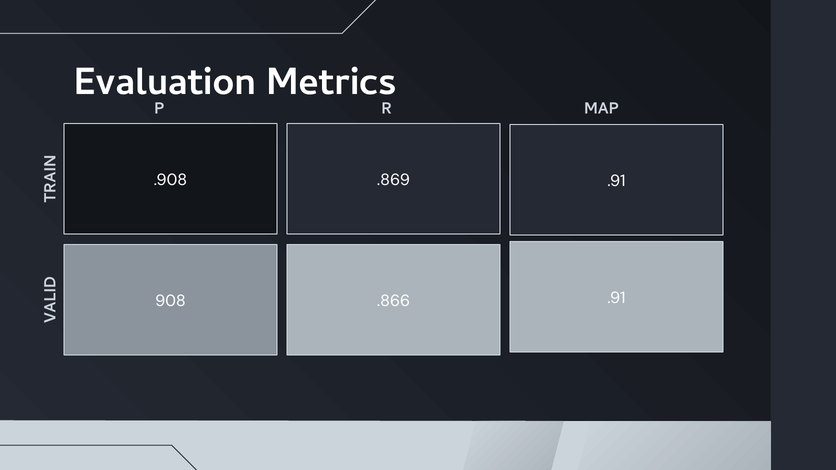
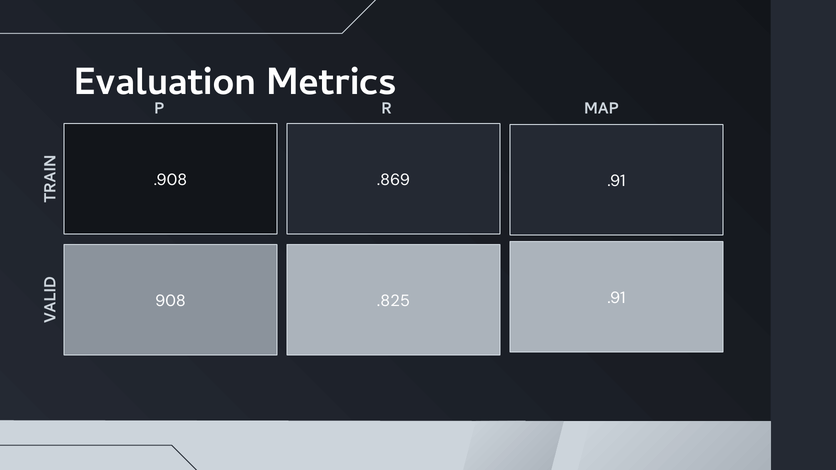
.866: .866 -> .825 (393, 301)
